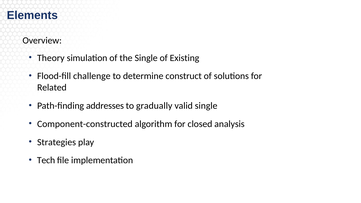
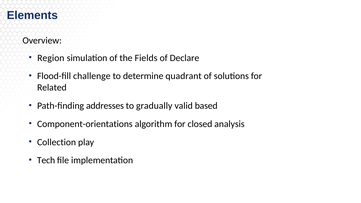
Theory: Theory -> Region (51, 58)
the Single: Single -> Fields (146, 58)
Existing: Existing -> Declare (185, 58)
construct: construct -> quadrant (184, 76)
valid single: single -> based (206, 106)
Component-constructed: Component-constructed -> Component-orientations (85, 124)
Strategies: Strategies -> Collection (57, 142)
